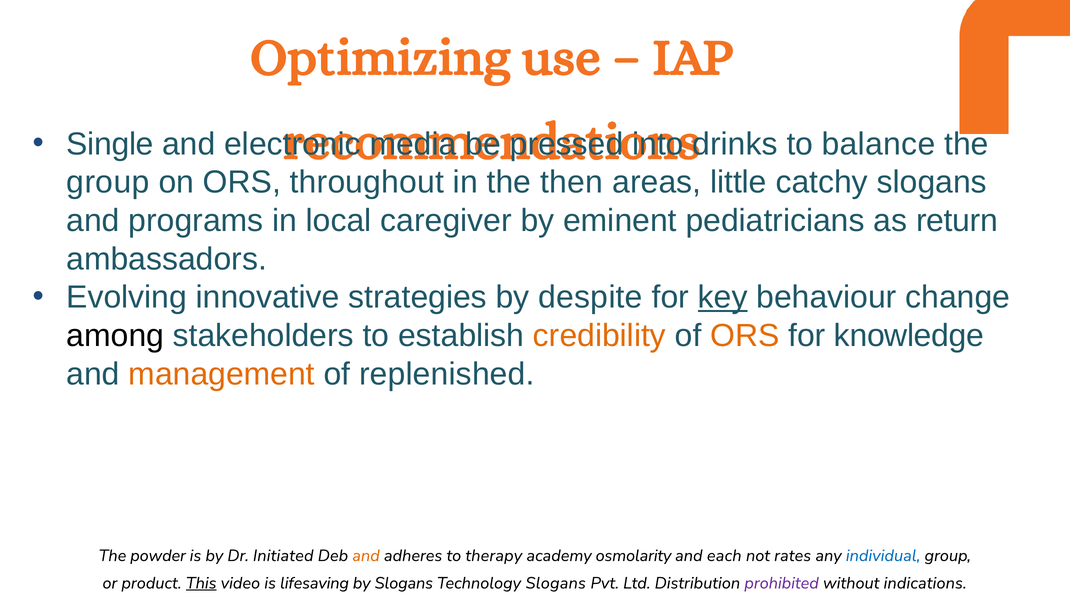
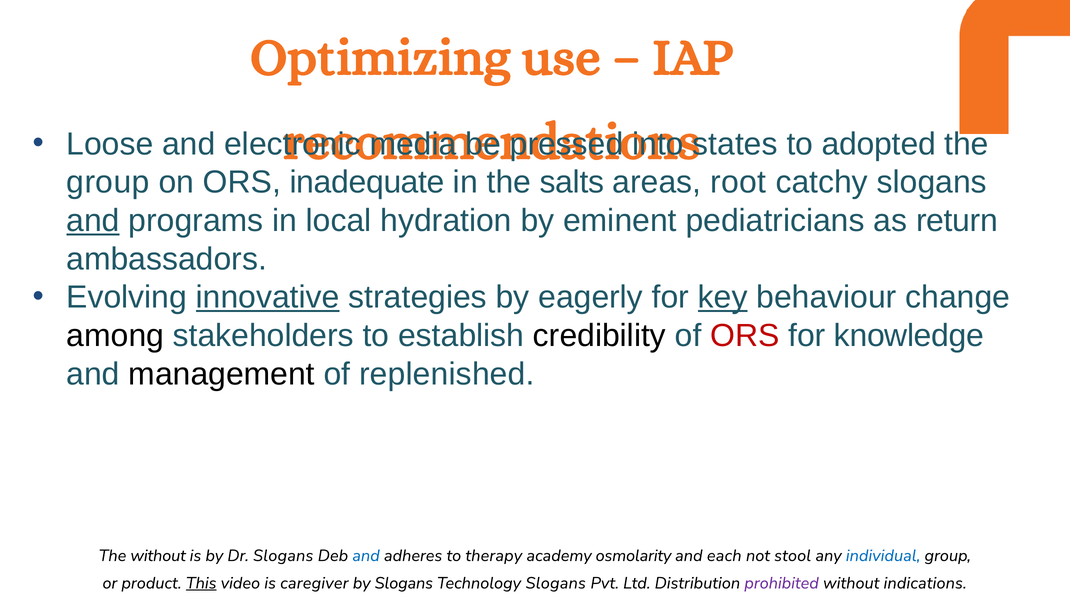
Single: Single -> Loose (110, 144)
drinks: drinks -> states (735, 144)
balance: balance -> adopted (879, 144)
throughout: throughout -> inadequate (367, 182)
then: then -> salts (572, 182)
little: little -> root (738, 182)
and underline: none -> present (93, 221)
caregiver: caregiver -> hydration (446, 221)
innovative underline: none -> present (268, 297)
despite: despite -> eagerly (591, 297)
credibility colour: orange -> black (599, 336)
ORS colour: orange -> red (745, 336)
management colour: orange -> black (222, 374)
The powder: powder -> without (158, 556)
Dr Initiated: Initiated -> Slogans (283, 556)
and colour: orange -> blue (366, 556)
rates: rates -> stool (793, 556)
lifesaving: lifesaving -> caregiver (314, 583)
